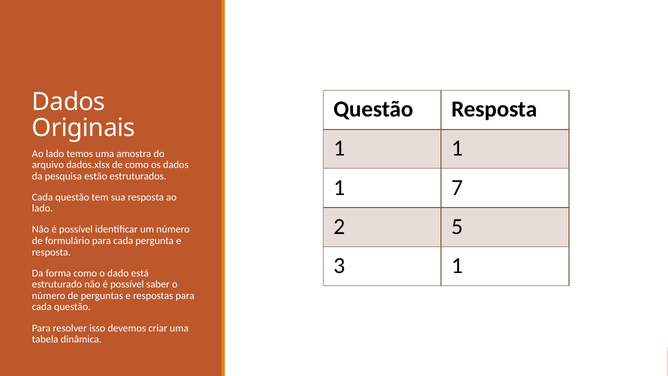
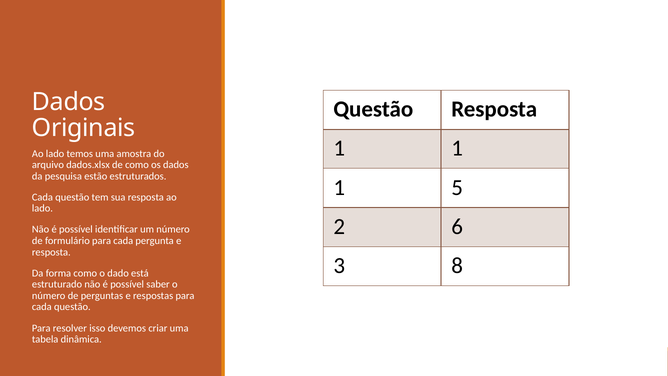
7: 7 -> 5 (457, 187)
5: 5 -> 6 (457, 226)
3 1: 1 -> 8 (457, 265)
